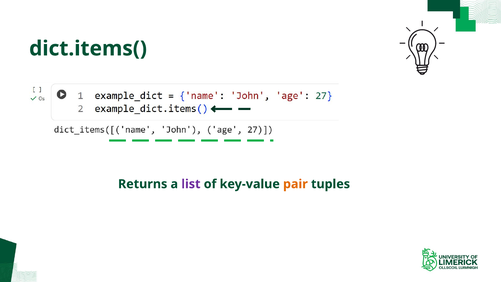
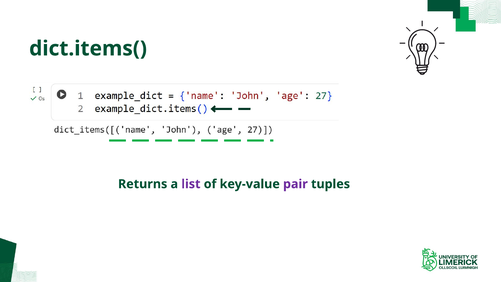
pair colour: orange -> purple (295, 184)
